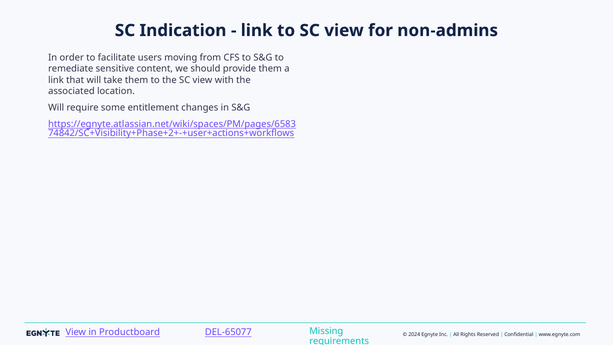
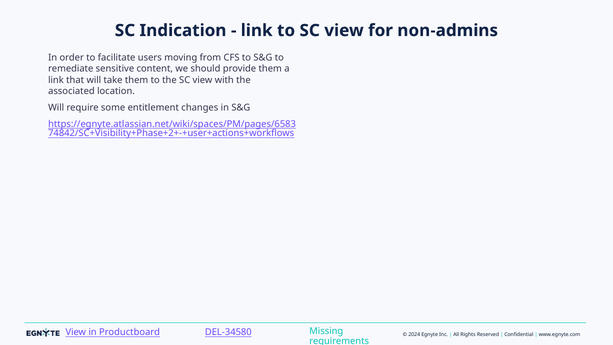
DEL-65077: DEL-65077 -> DEL-34580 (228, 332)
